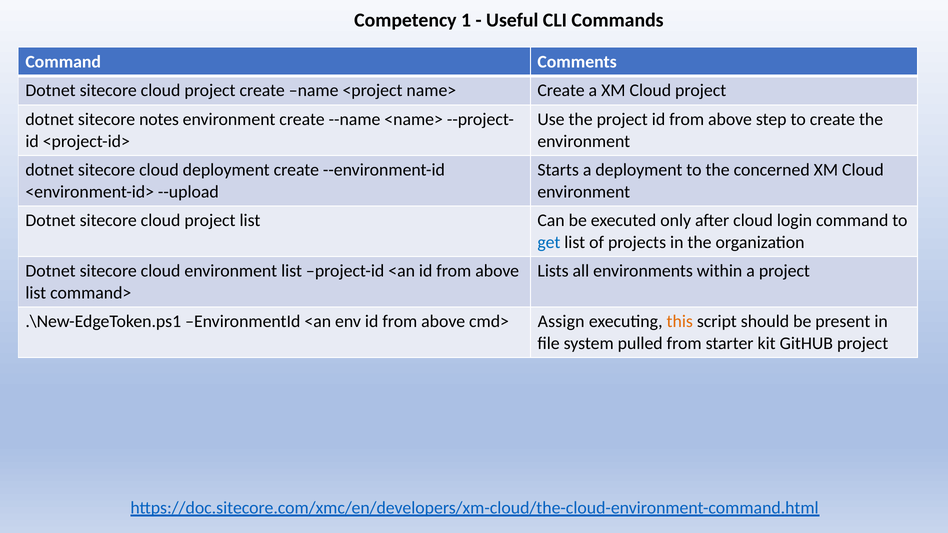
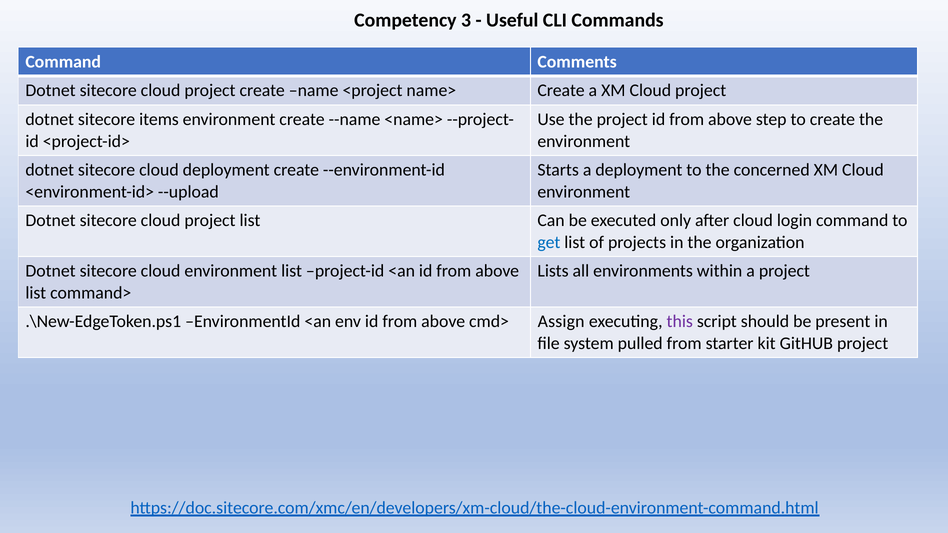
1: 1 -> 3 (466, 20)
notes: notes -> items (159, 120)
this colour: orange -> purple (680, 322)
